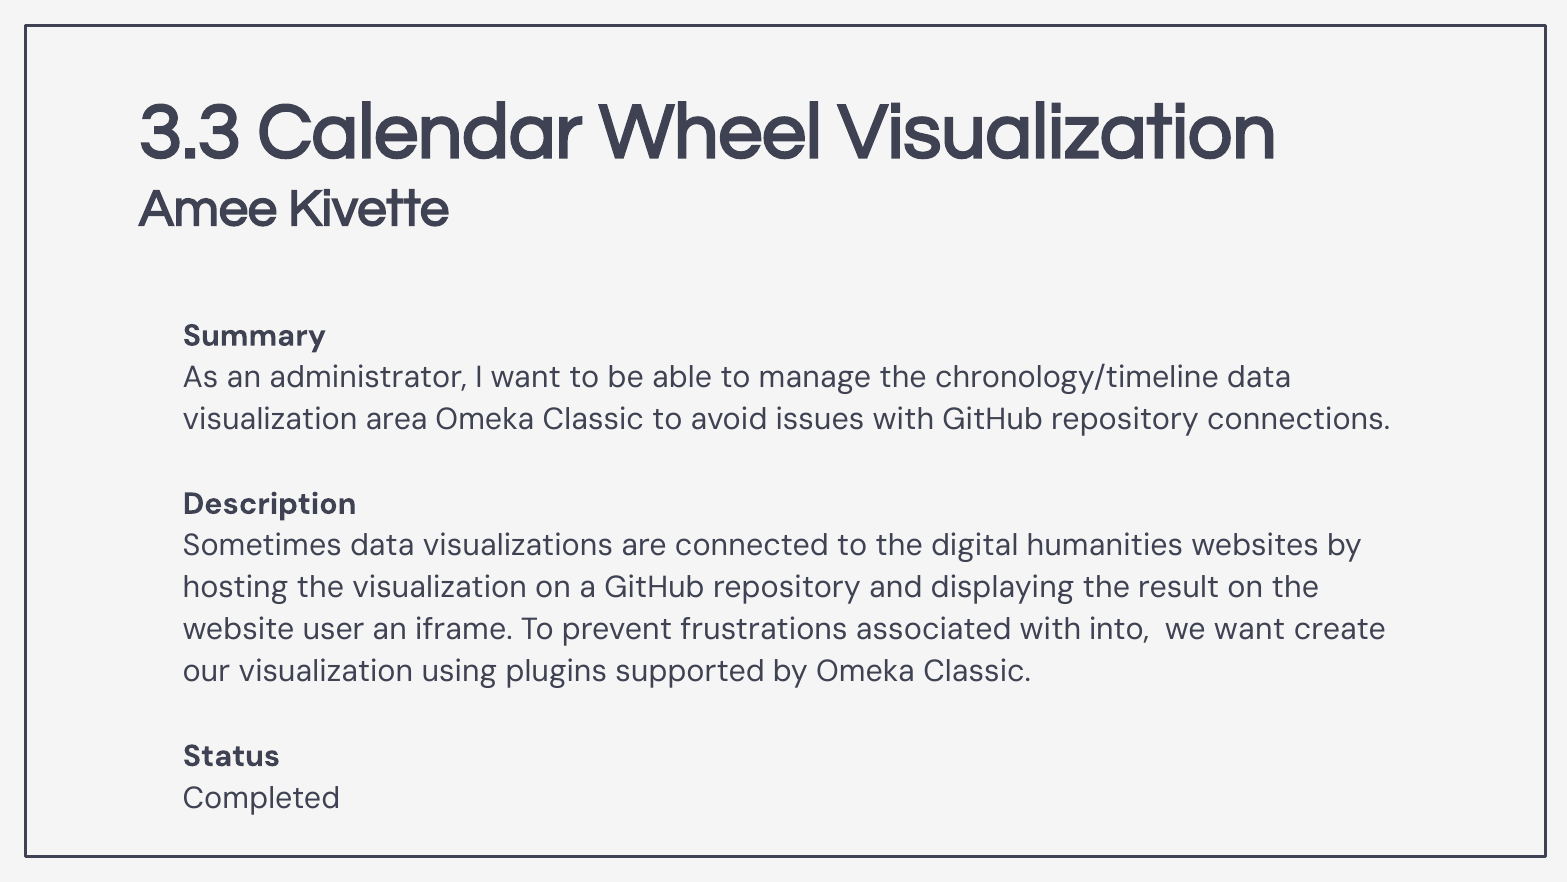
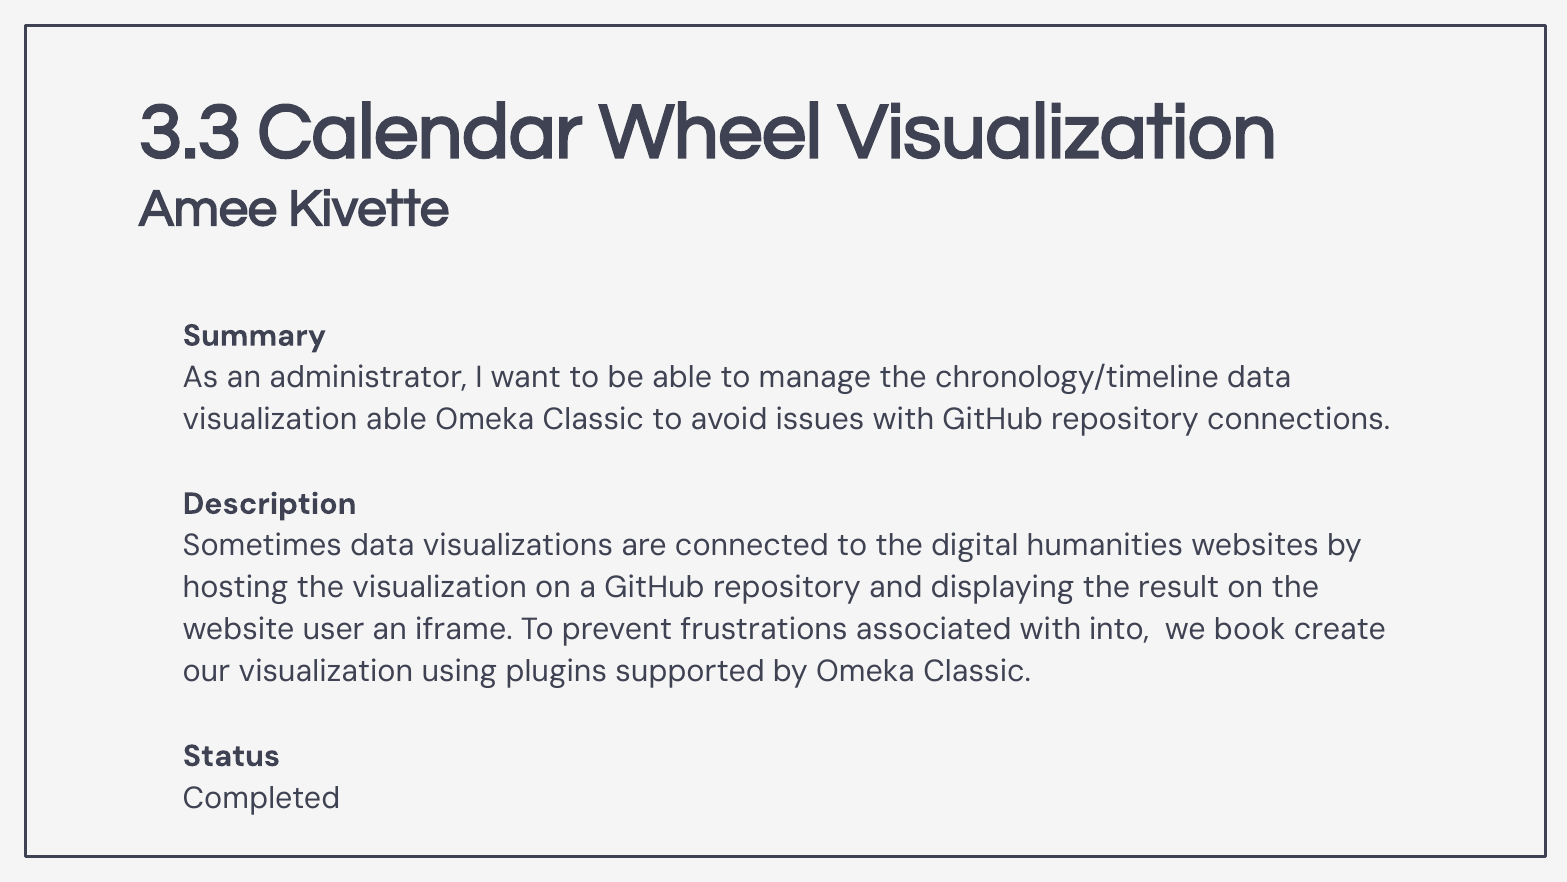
visualization area: area -> able (396, 419)
we want: want -> book (1250, 629)
